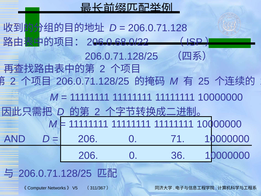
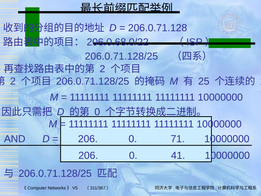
2: 2 -> 0 (97, 112)
36: 36 -> 41 (178, 155)
